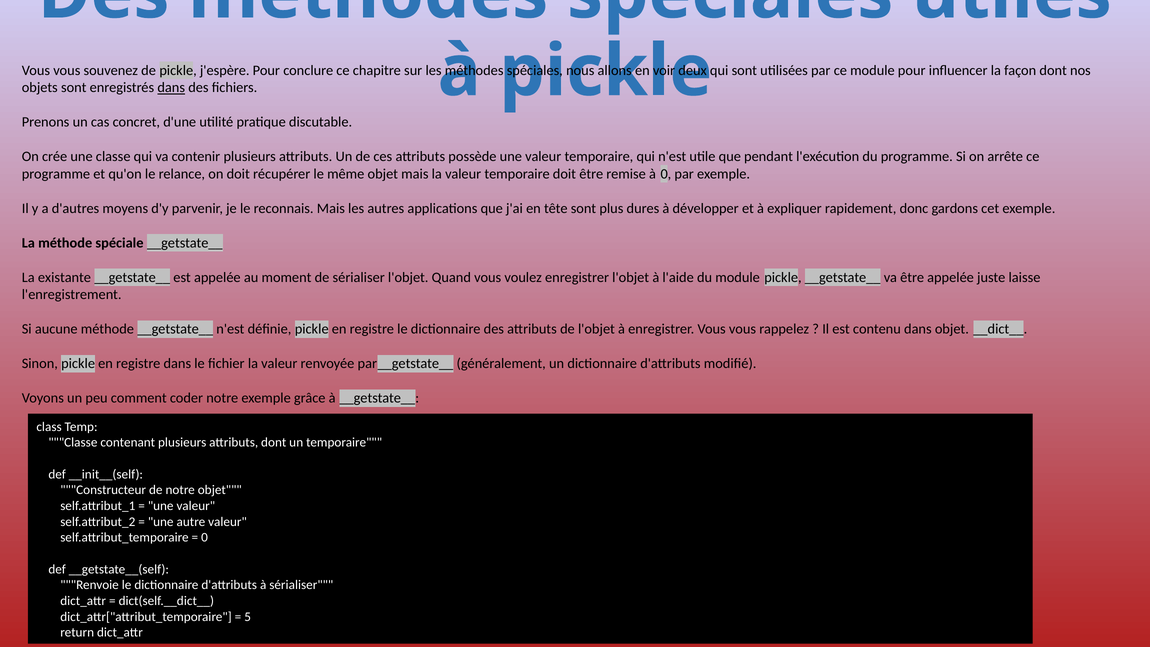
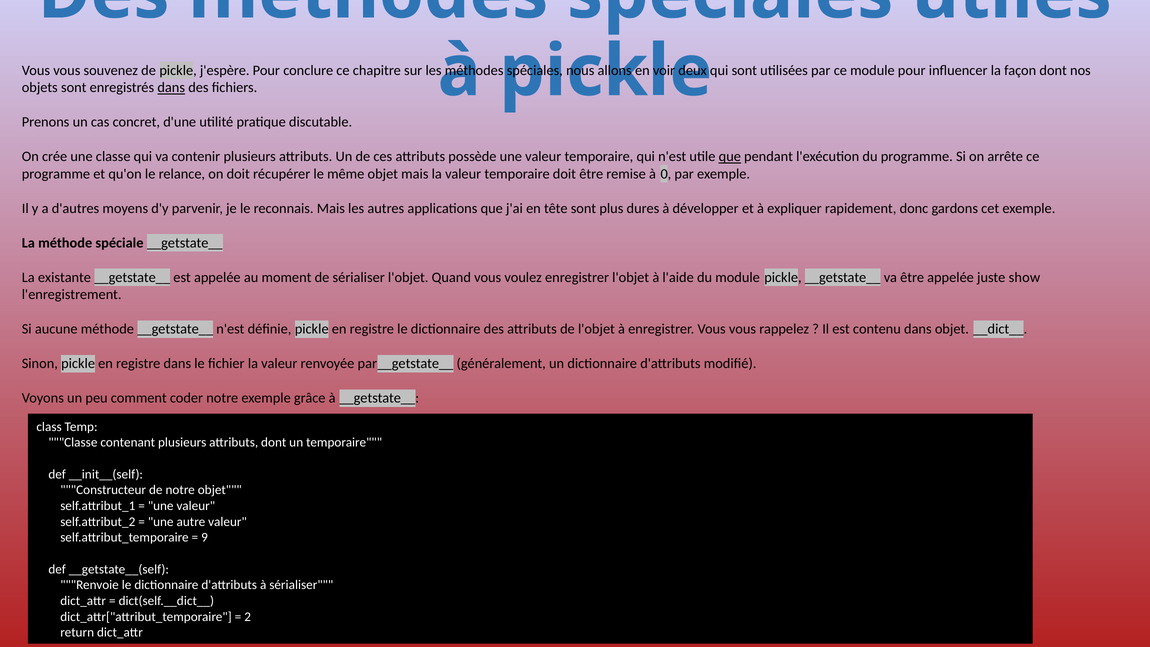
que underline: none -> present (730, 157)
laisse: laisse -> show (1024, 277)
0: 0 -> 9 (205, 537)
5: 5 -> 2 (248, 617)
